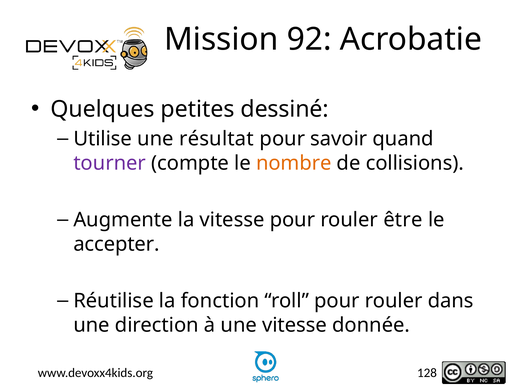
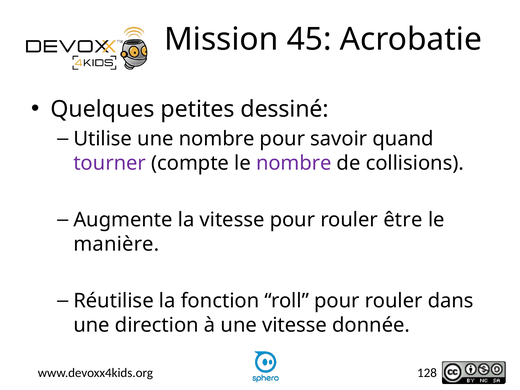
92: 92 -> 45 (309, 39)
une résultat: résultat -> nombre (217, 139)
nombre colour: orange -> purple (294, 163)
accepter: accepter -> manière (116, 244)
